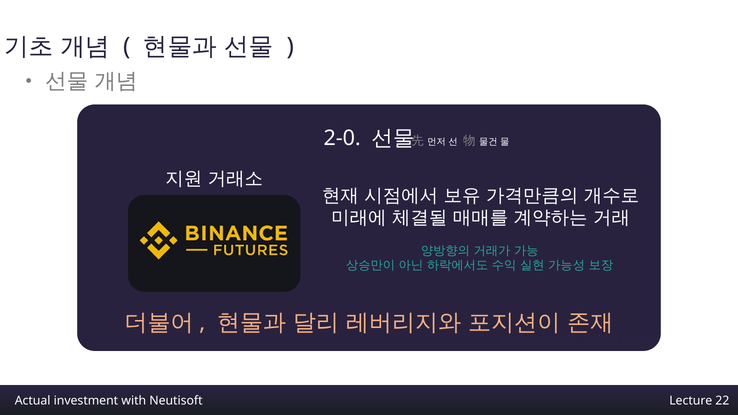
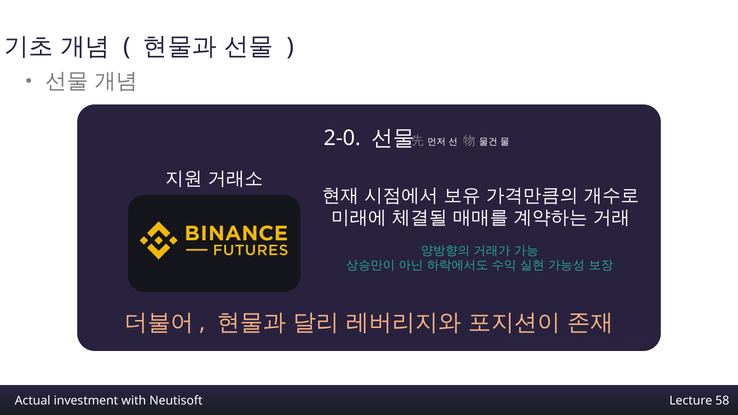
22: 22 -> 58 (722, 401)
